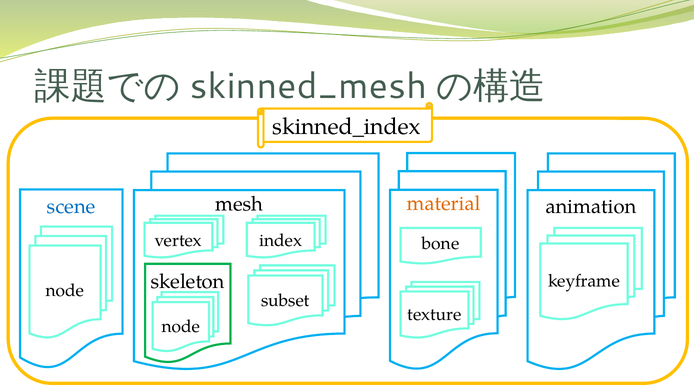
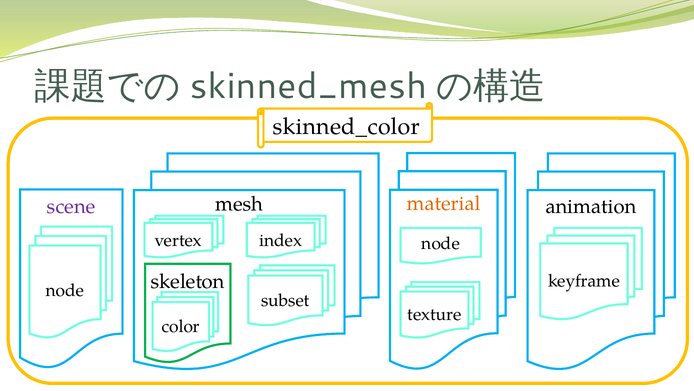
skinned_index: skinned_index -> skinned_color (346, 127)
scene colour: blue -> purple (71, 206)
bone: bone -> node (441, 243)
node: node -> color (181, 326)
